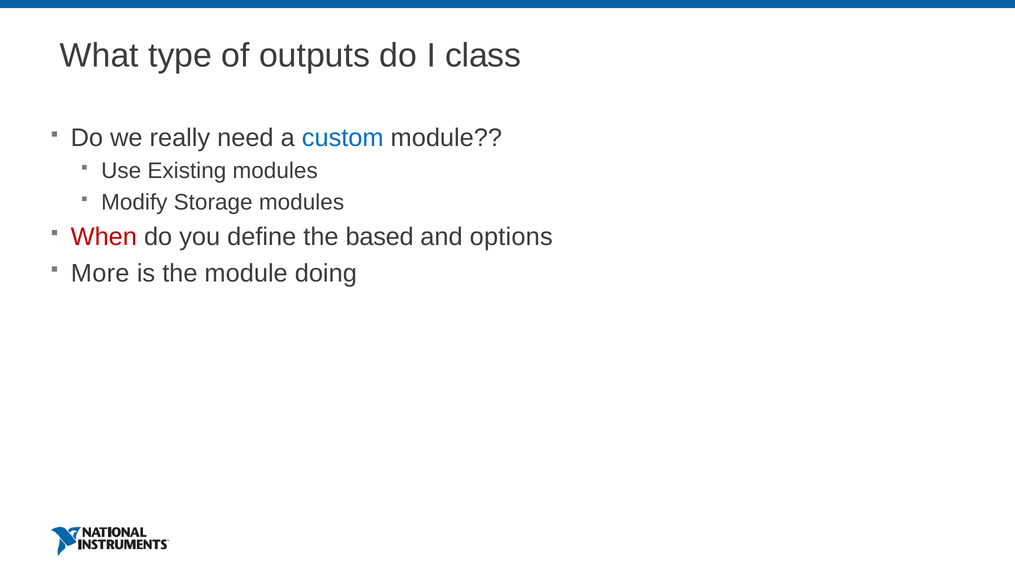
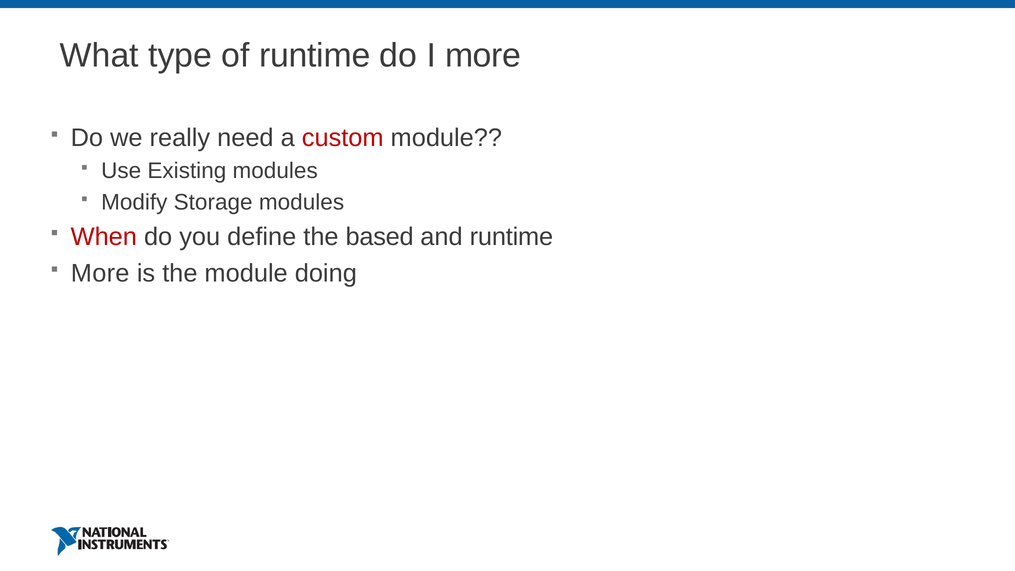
of outputs: outputs -> runtime (315, 56)
I class: class -> more (483, 56)
custom colour: blue -> red (343, 138)
and options: options -> runtime (511, 237)
